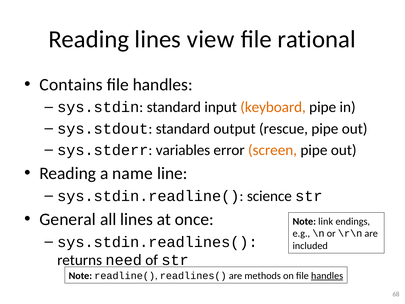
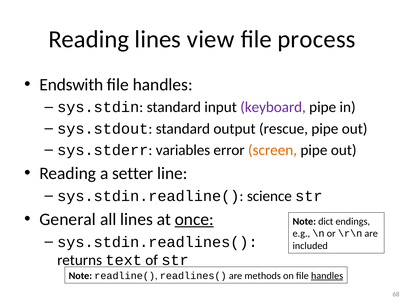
rational: rational -> process (317, 39)
Contains: Contains -> Endswith (71, 85)
keyboard colour: orange -> purple (273, 107)
name: name -> setter (133, 173)
once underline: none -> present (194, 219)
link: link -> dict (326, 221)
need: need -> text (124, 260)
